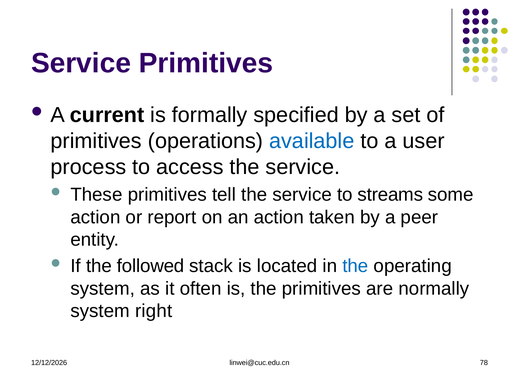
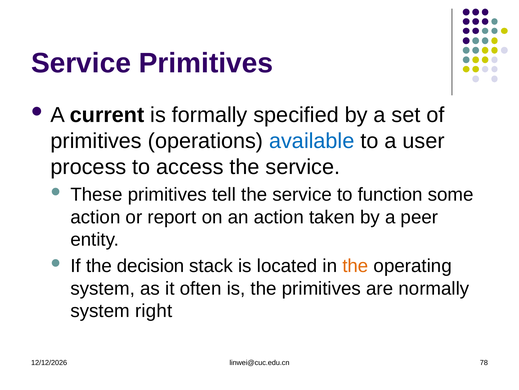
streams: streams -> function (390, 194)
followed: followed -> decision (151, 265)
the colour: blue -> orange (355, 265)
